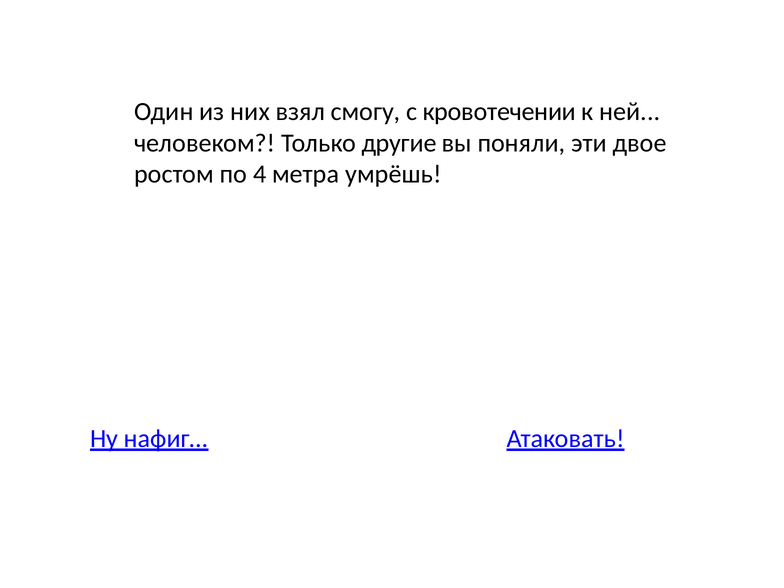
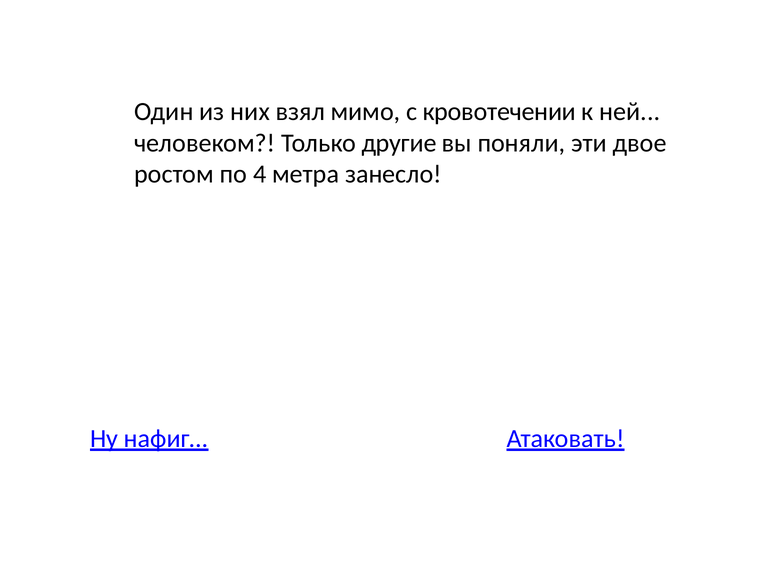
смогу: смогу -> мимо (366, 112)
умрёшь: умрёшь -> занесло (393, 174)
